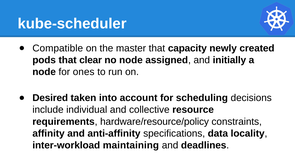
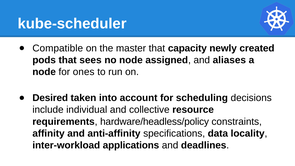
clear: clear -> sees (90, 60)
initially: initially -> aliases (229, 60)
hardware/resource/policy: hardware/resource/policy -> hardware/headless/policy (155, 122)
maintaining: maintaining -> applications (131, 145)
